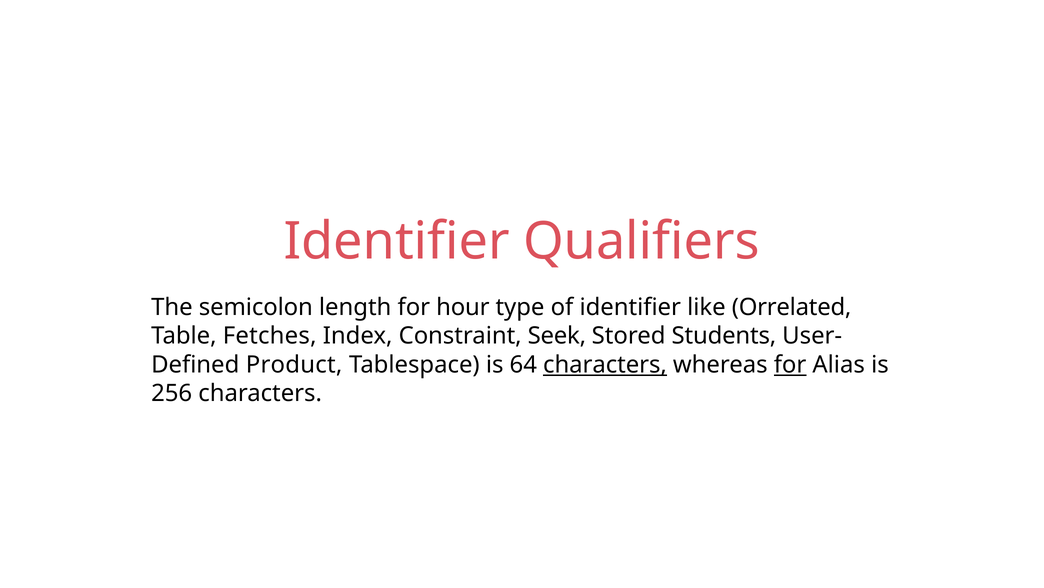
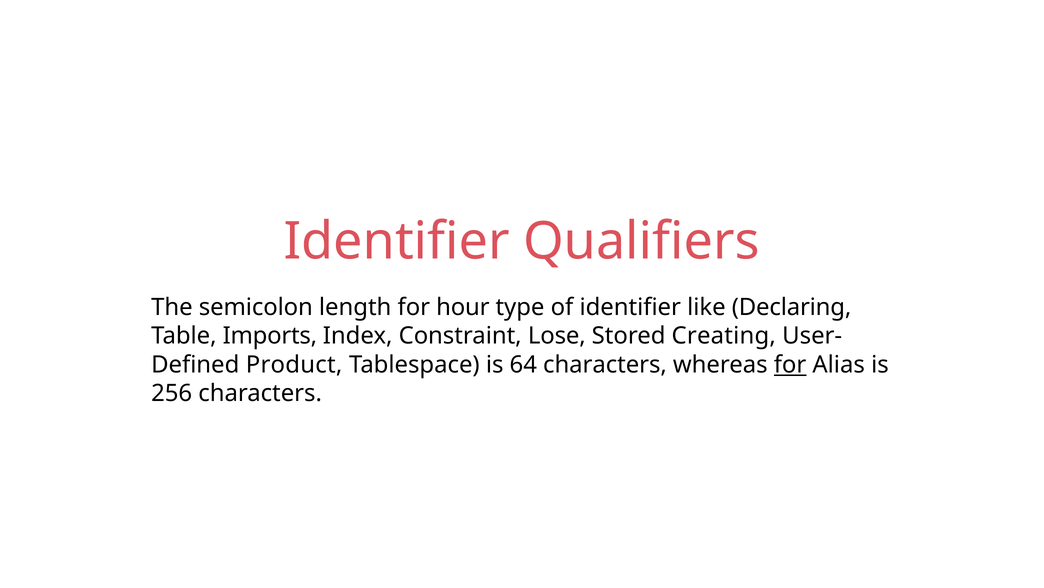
Orrelated: Orrelated -> Declaring (792, 307)
Fetches: Fetches -> Imports (270, 336)
Seek: Seek -> Lose (557, 336)
Students: Students -> Creating (724, 336)
characters underline: present -> none (605, 364)
